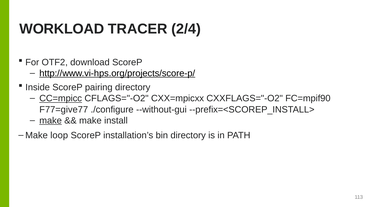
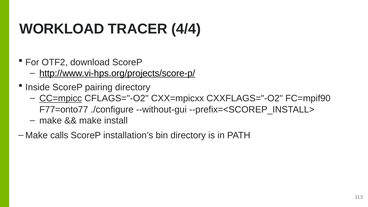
2/4: 2/4 -> 4/4 (186, 29)
F77=give77: F77=give77 -> F77=onto77 (64, 109)
make underline: present -> none (51, 121)
loop: loop -> calls (59, 135)
